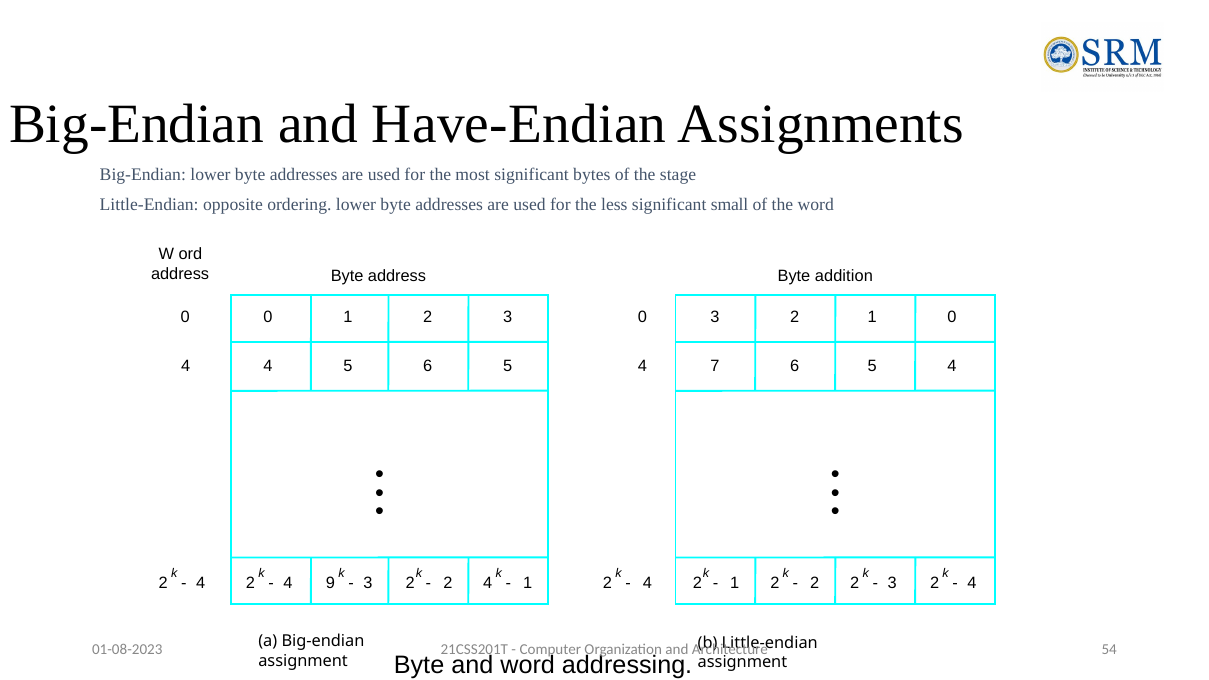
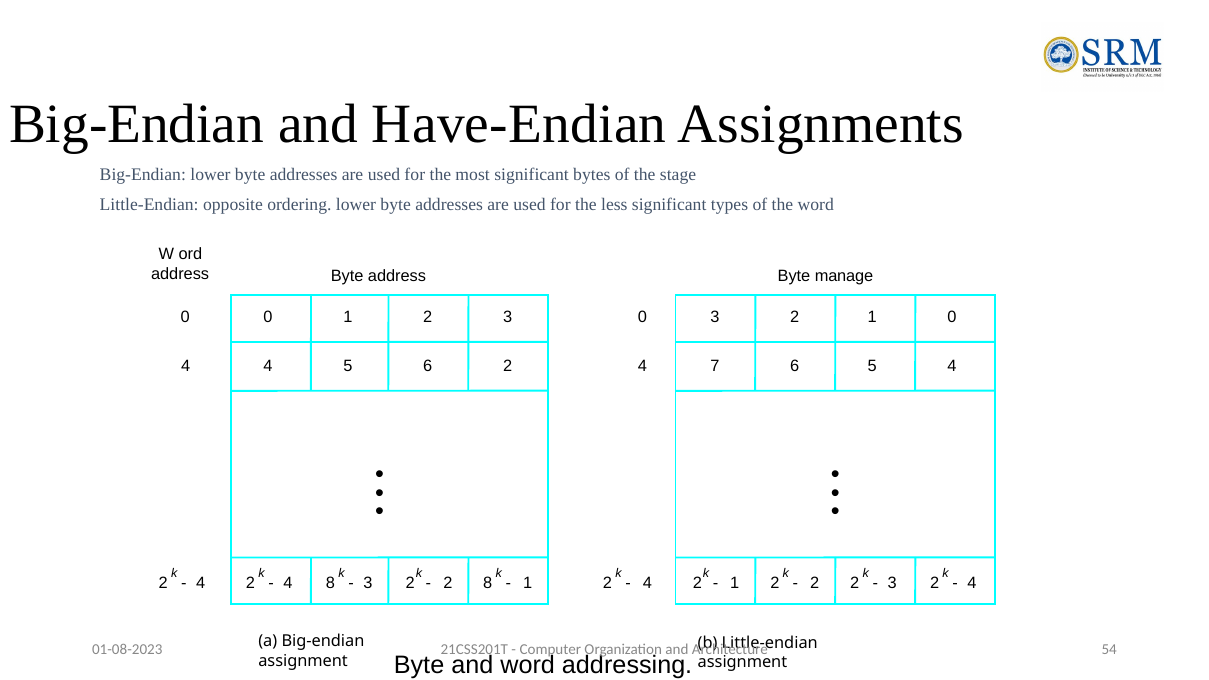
small: small -> types (729, 205)
addition: addition -> manage (844, 276)
5 6 5: 5 -> 2 (508, 366)
9: 9 -> 8 (330, 583)
4: 4 -> 8 (488, 583)
